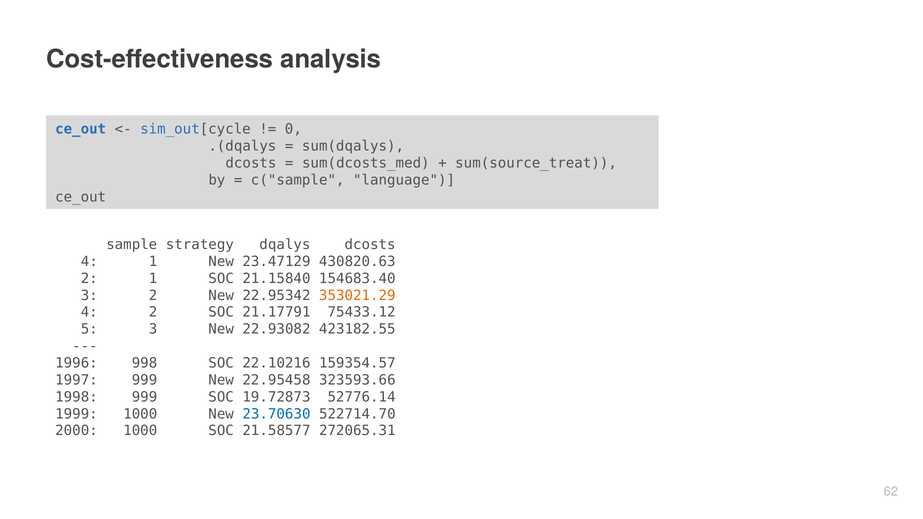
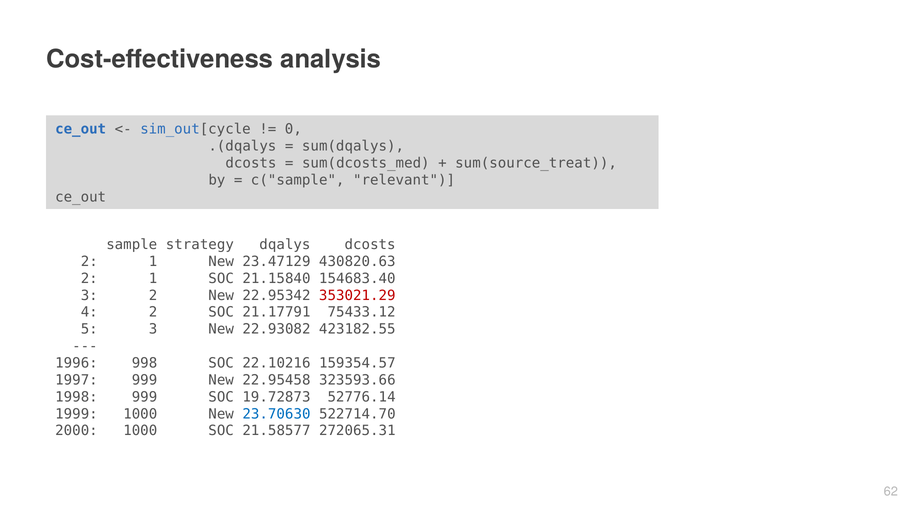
language: language -> relevant (404, 180)
4: 4 -> 2 (89, 262)
353021.29 colour: orange -> red (357, 296)
